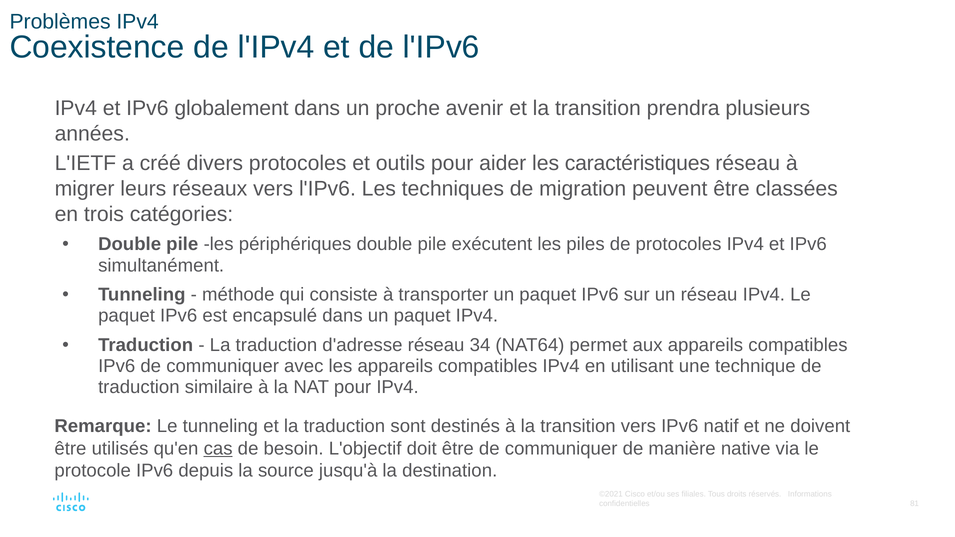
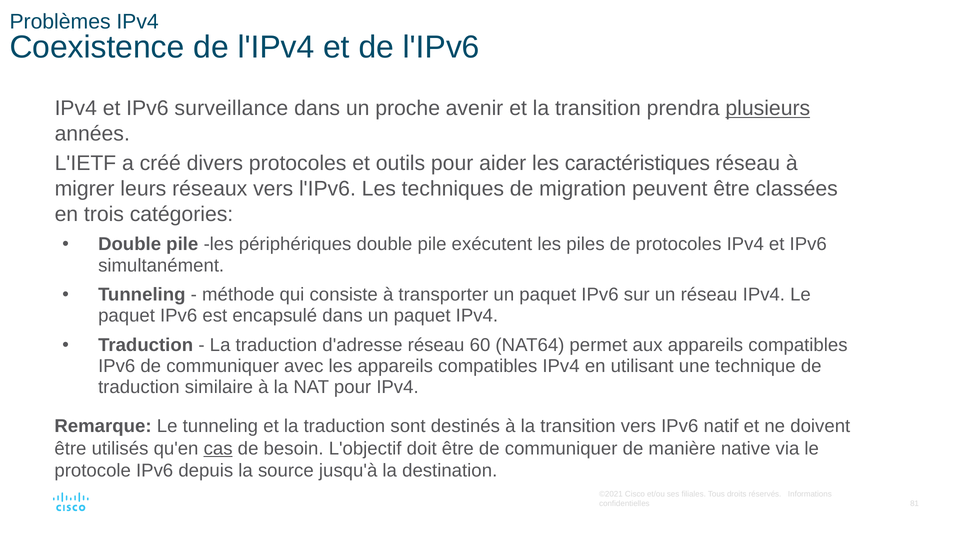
globalement: globalement -> surveillance (231, 108)
plusieurs underline: none -> present (768, 108)
34: 34 -> 60 (480, 345)
